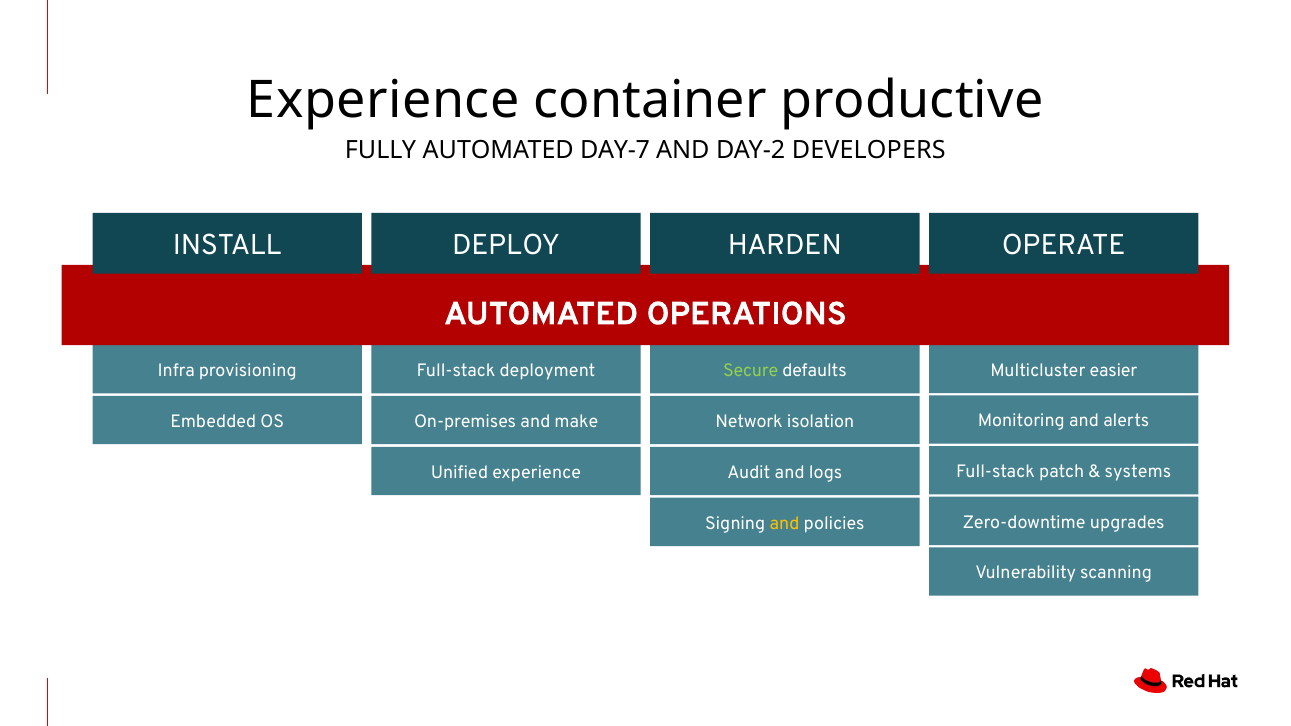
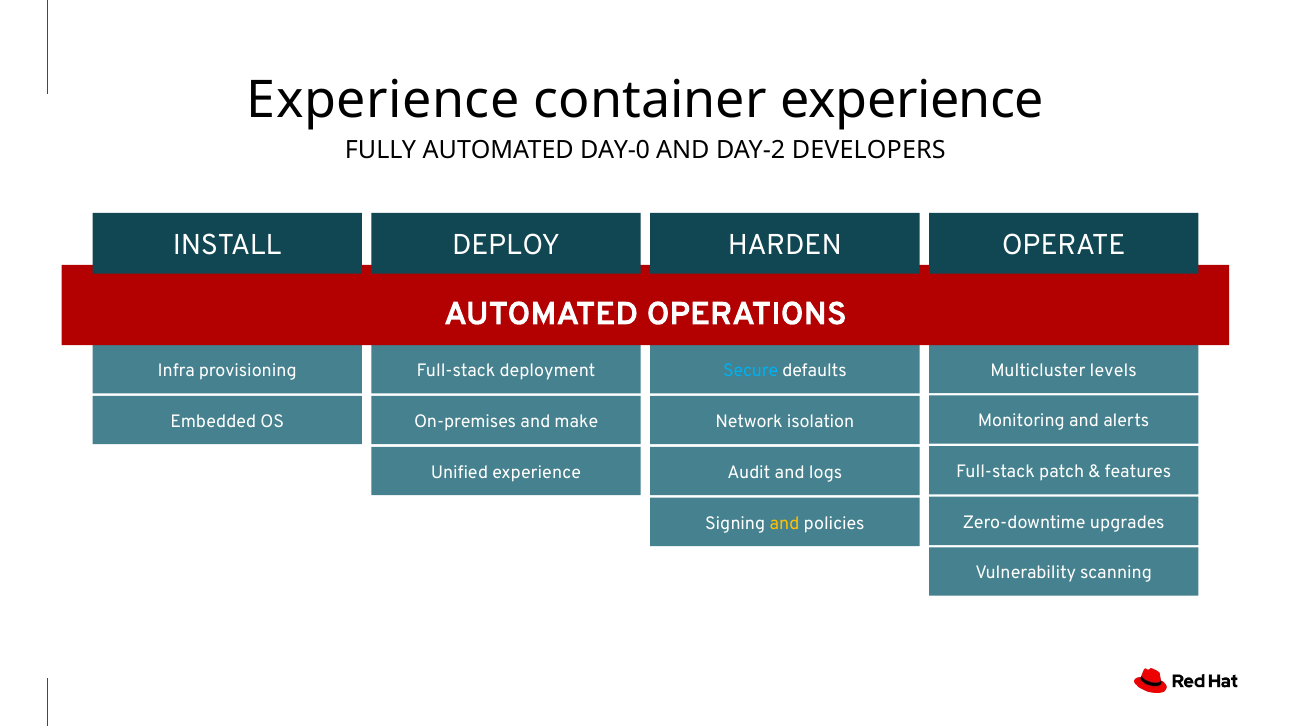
container productive: productive -> experience (912, 100)
DAY-7: DAY-7 -> DAY-0 (615, 150)
easier: easier -> levels (1113, 370)
Secure colour: light green -> light blue (751, 371)
systems: systems -> features (1138, 472)
